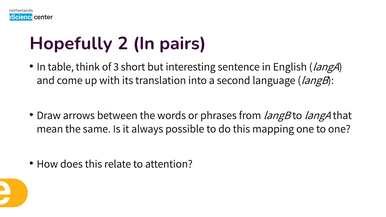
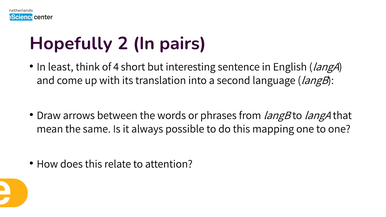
table: table -> least (61, 67)
3: 3 -> 4 (116, 67)
